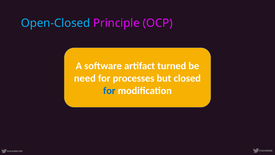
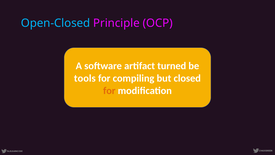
need: need -> tools (85, 78)
processes: processes -> compiling (134, 78)
for colour: blue -> orange (109, 90)
